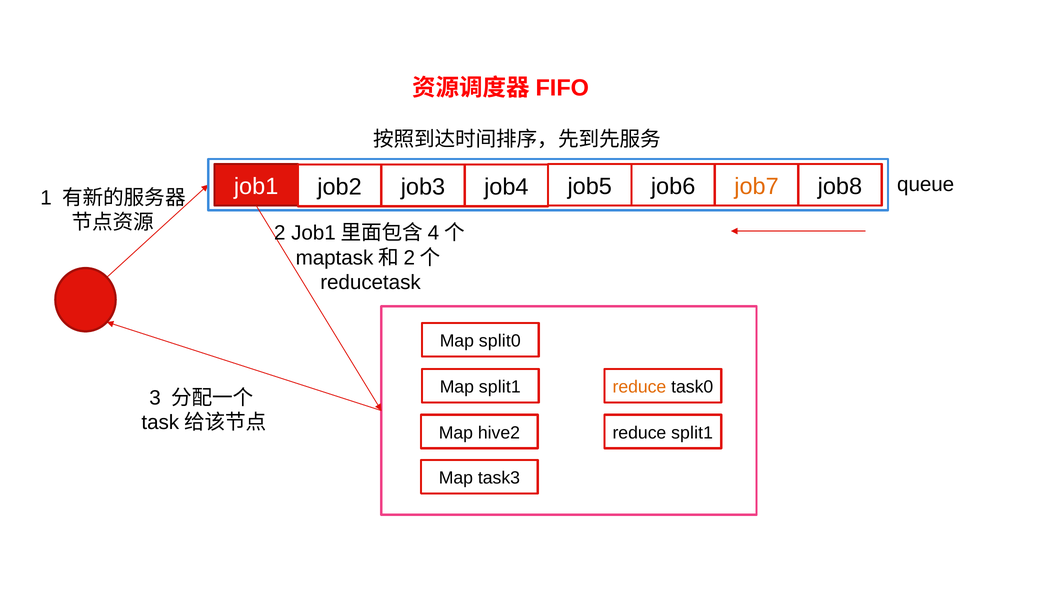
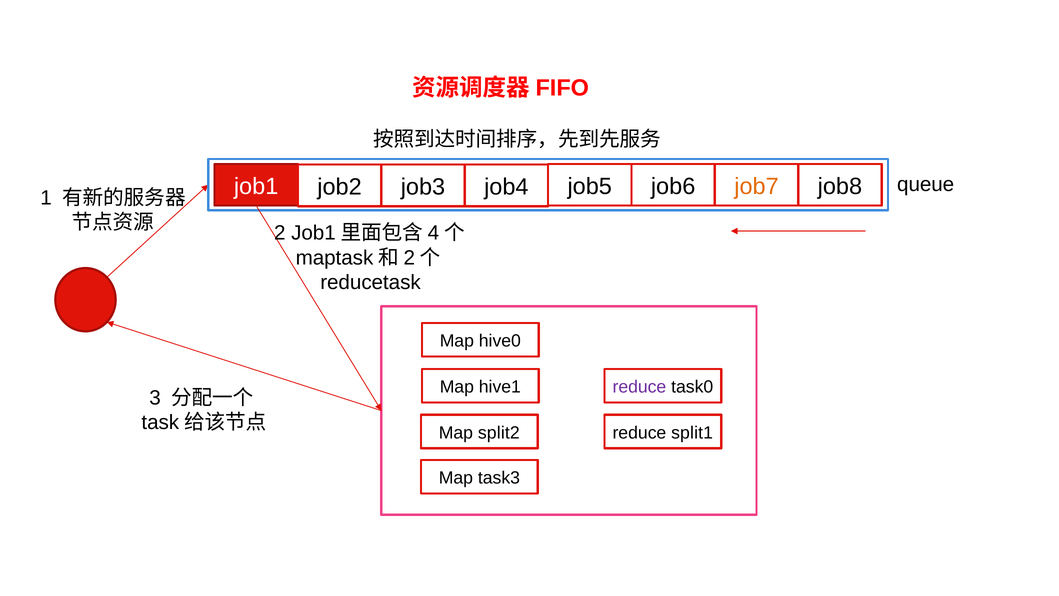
split0: split0 -> hive0 (500, 341)
Map split1: split1 -> hive1 (500, 387)
reduce colour: orange -> purple (639, 387)
hive2: hive2 -> split2 (499, 433)
